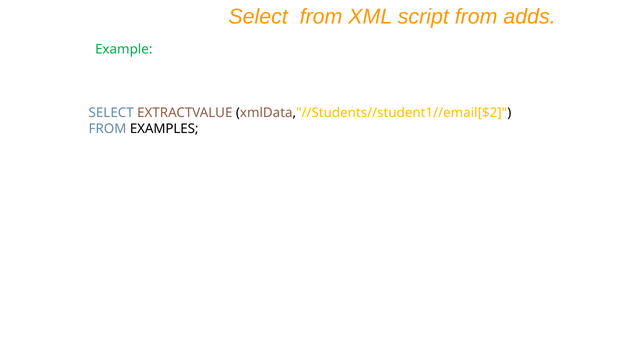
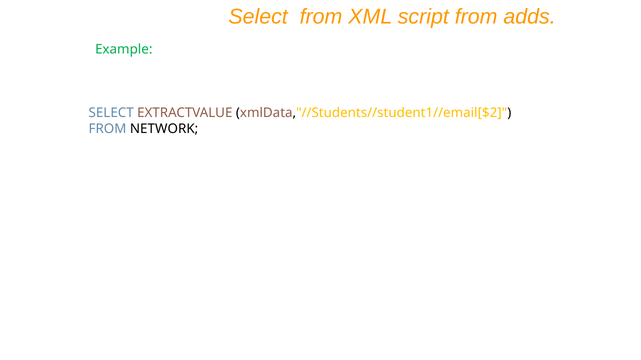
EXAMPLES: EXAMPLES -> NETWORK (164, 129)
